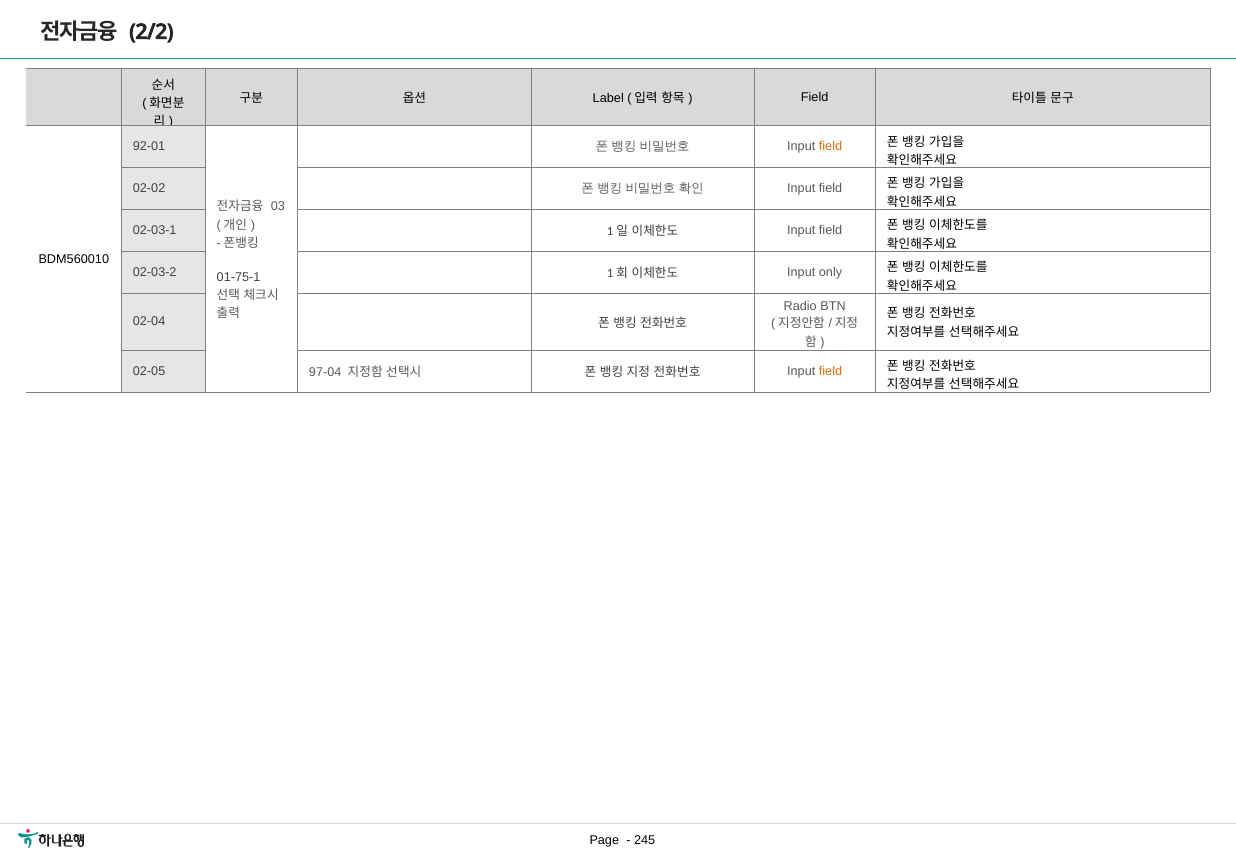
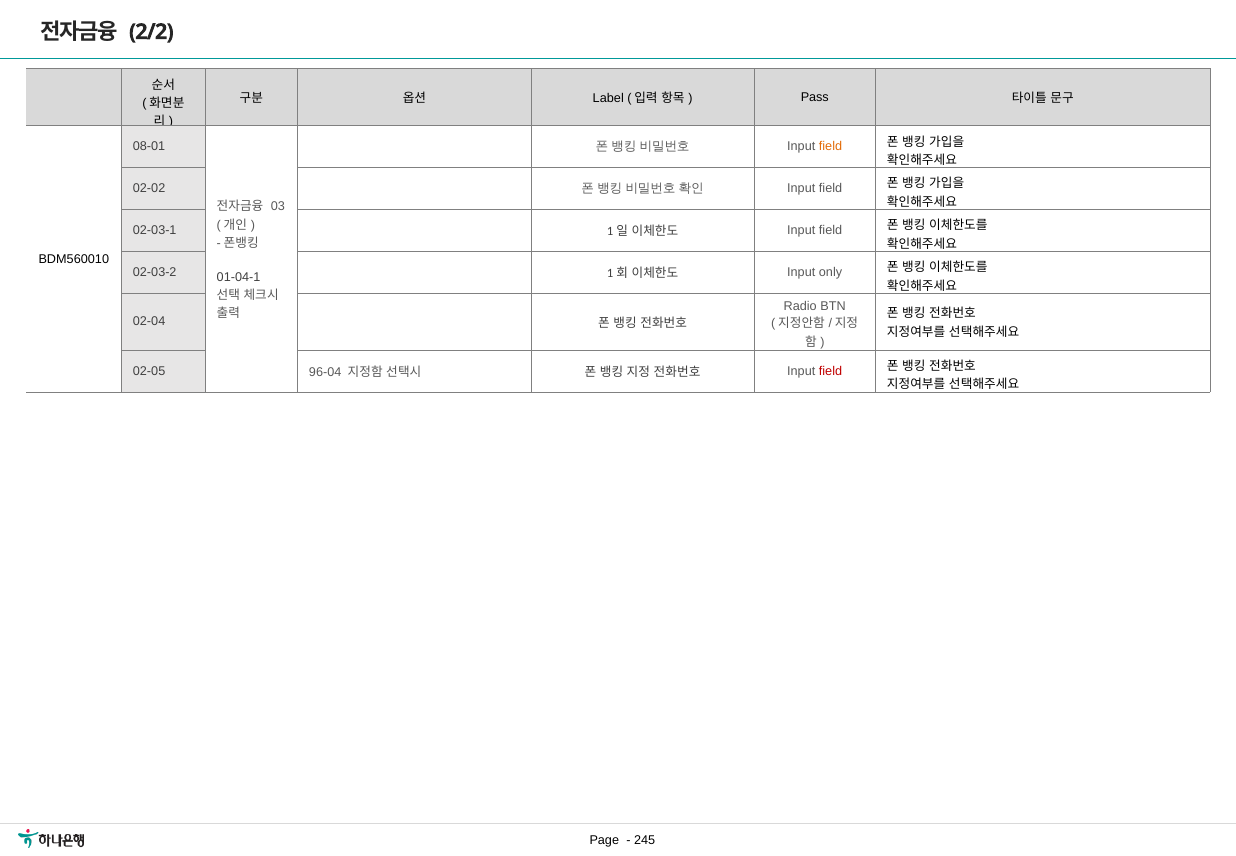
Field: Field -> Pass (815, 97)
92-01: 92-01 -> 08-01 (149, 147)
01-75-1: 01-75-1 -> 01-04-1 (239, 277)
97-04: 97-04 -> 96-04 (325, 372)
field colour: orange -> red (831, 371)
